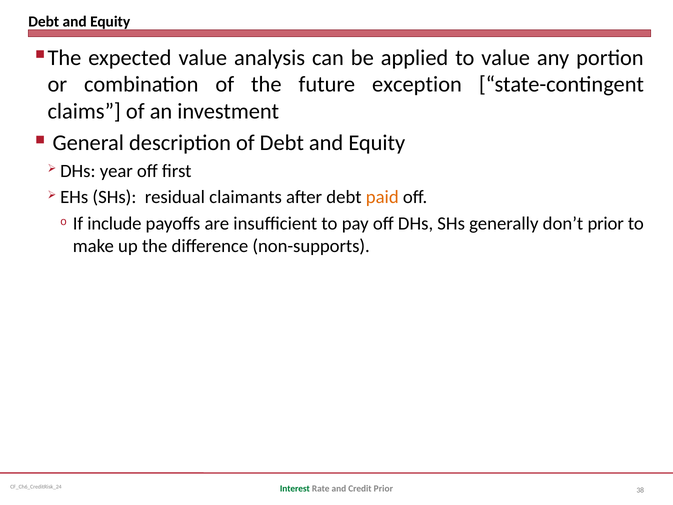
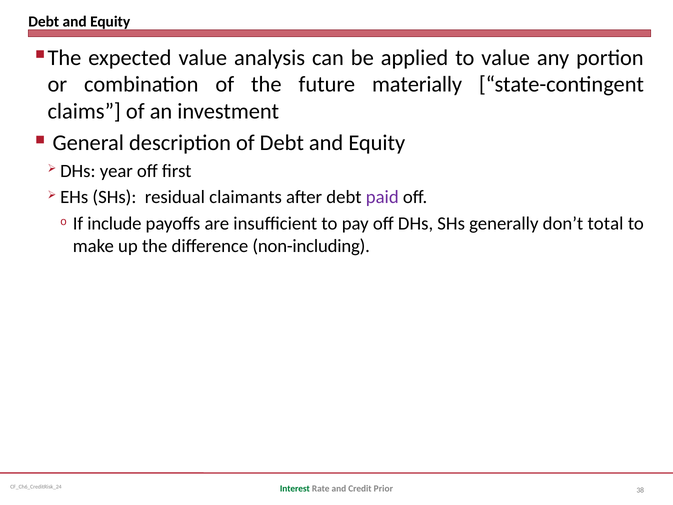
exception: exception -> materially (417, 85)
paid colour: orange -> purple (382, 197)
don’t prior: prior -> total (606, 223)
non-supports: non-supports -> non-including (311, 246)
